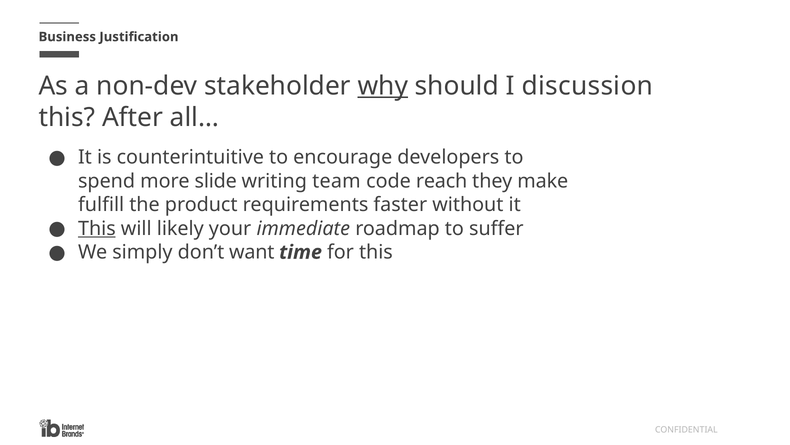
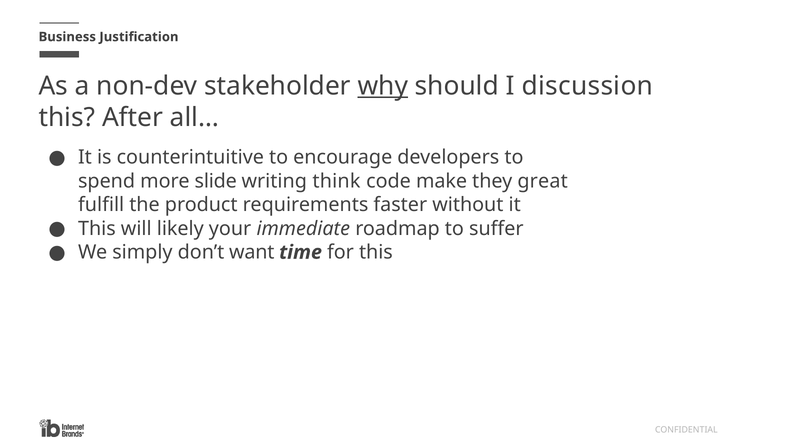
team: team -> think (336, 181)
reach: reach -> make (442, 181)
make: make -> great (543, 181)
This underline: present -> none (97, 228)
